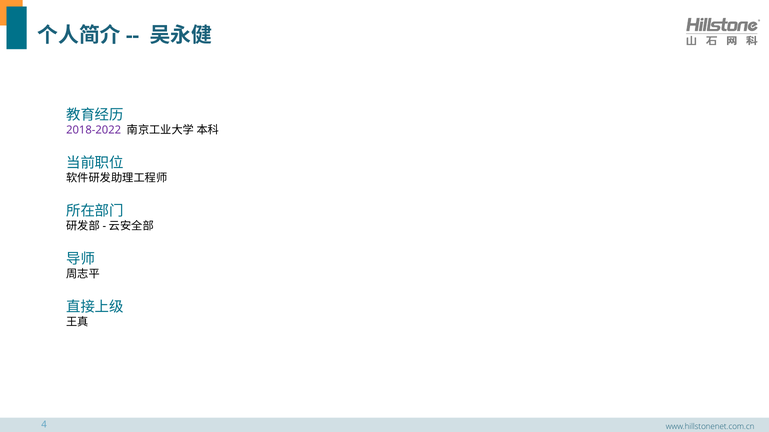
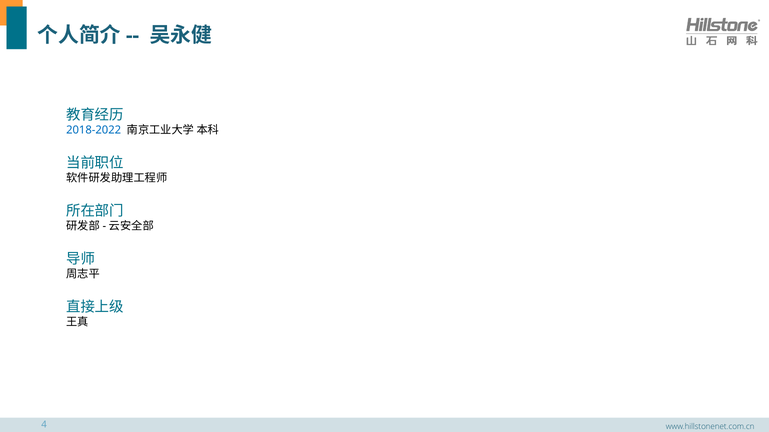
2018-2022 colour: purple -> blue (94, 130)
